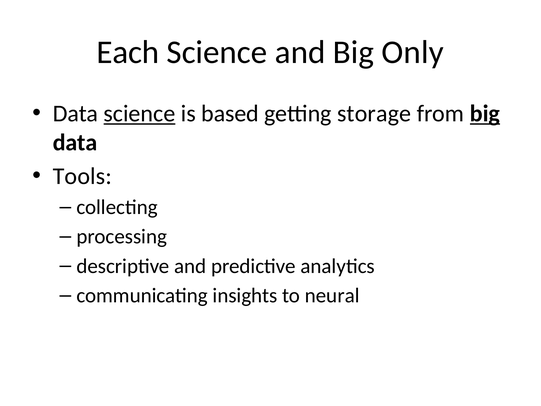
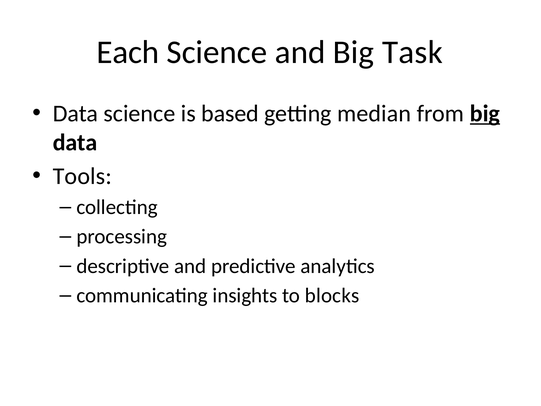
Only: Only -> Task (412, 52)
science underline: present -> none (139, 114)
storage: storage -> median (374, 114)
neural: neural -> blocks (332, 295)
